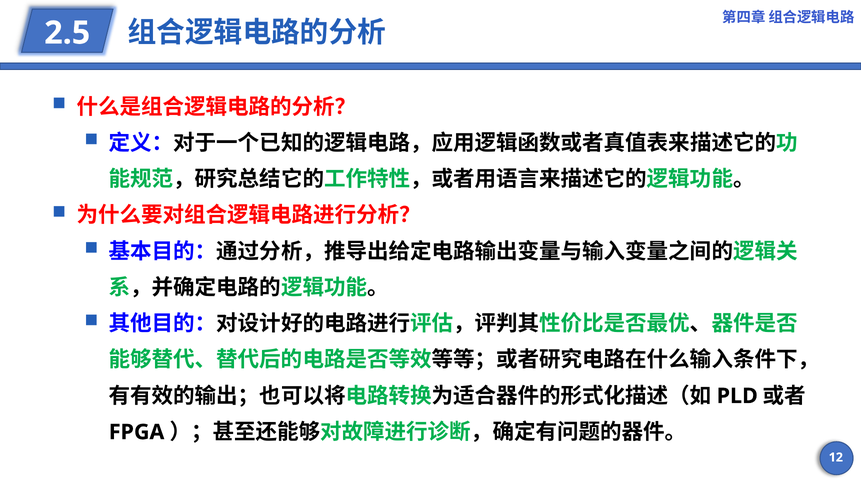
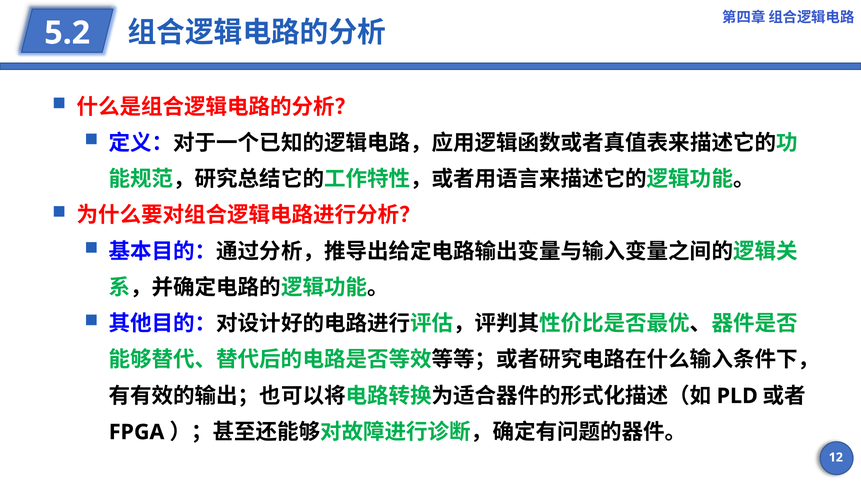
2.5: 2.5 -> 5.2 (67, 33)
